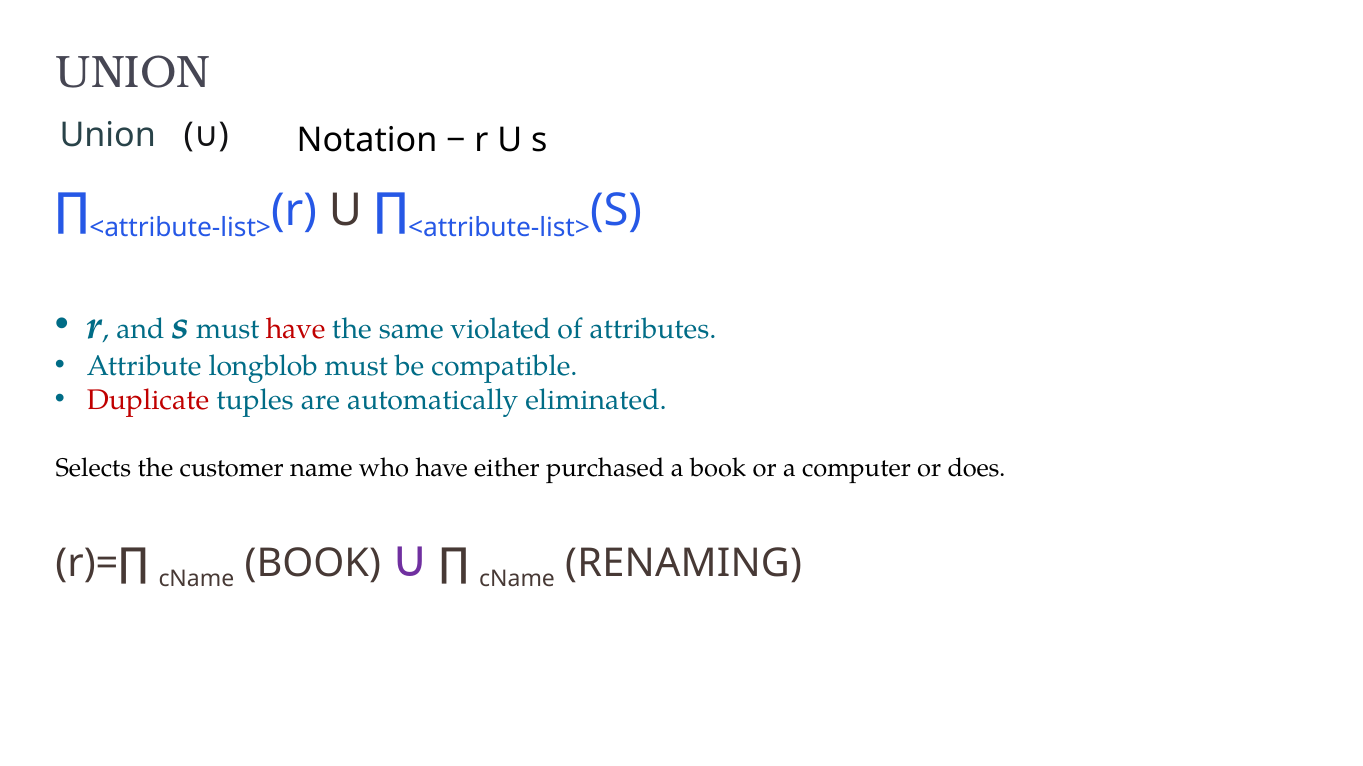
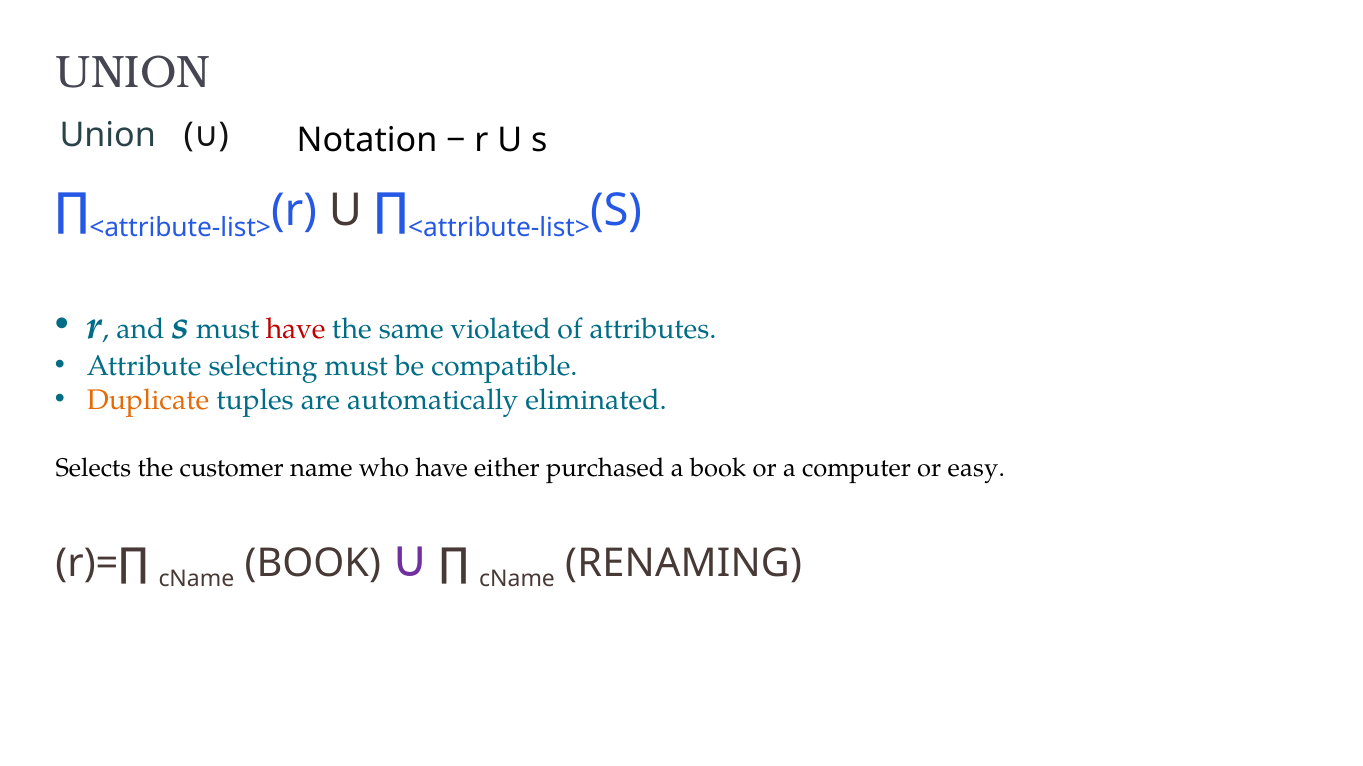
longblob: longblob -> selecting (263, 366)
Duplicate colour: red -> orange (148, 400)
does: does -> easy (976, 469)
